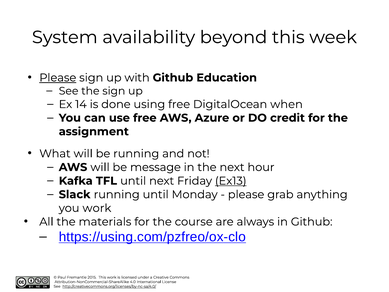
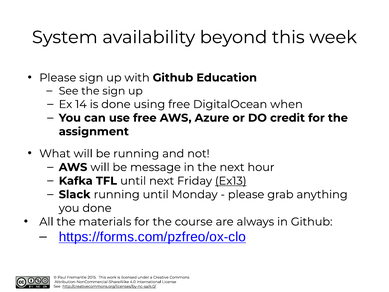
Please underline: present -> none (58, 78)
you work: work -> done (97, 208)
https://using.com/pzfreo/ox-clo: https://using.com/pzfreo/ox-clo -> https://forms.com/pzfreo/ox-clo (152, 237)
